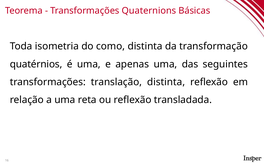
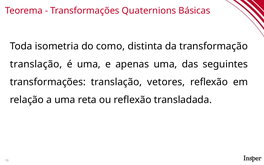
quatérnios: quatérnios -> translação (36, 64)
translação distinta: distinta -> vetores (166, 82)
